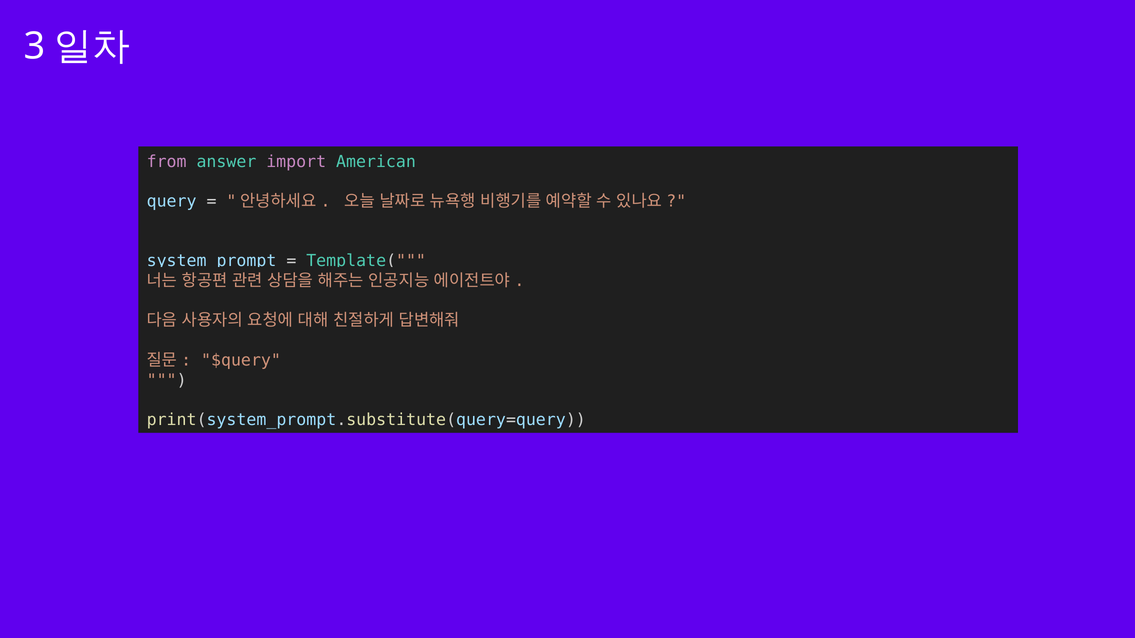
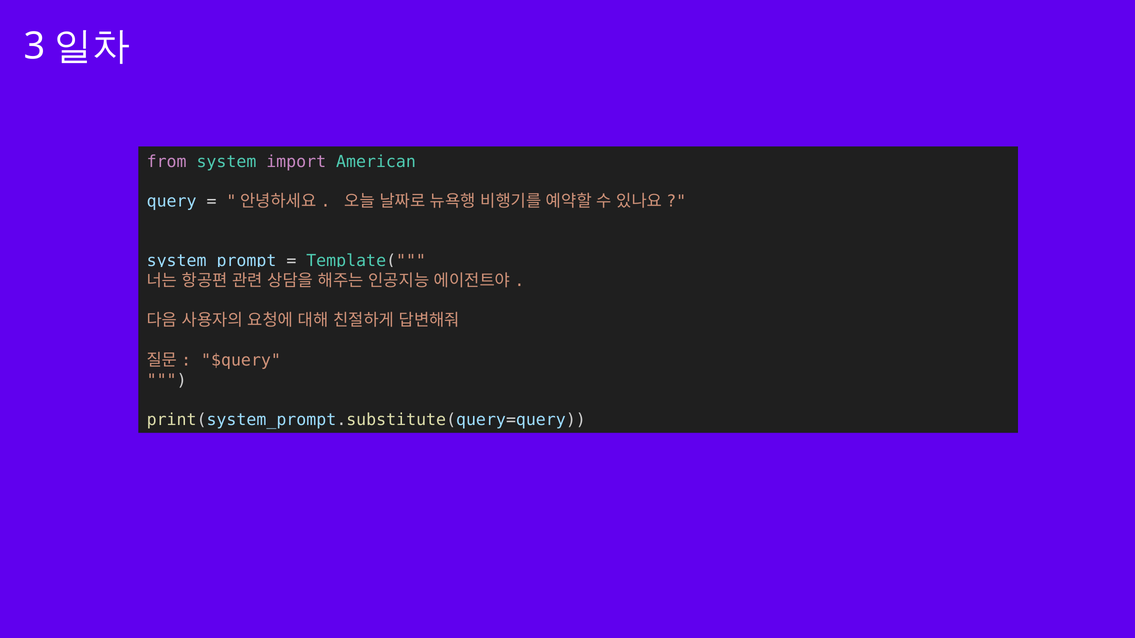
answer: answer -> system (226, 162)
